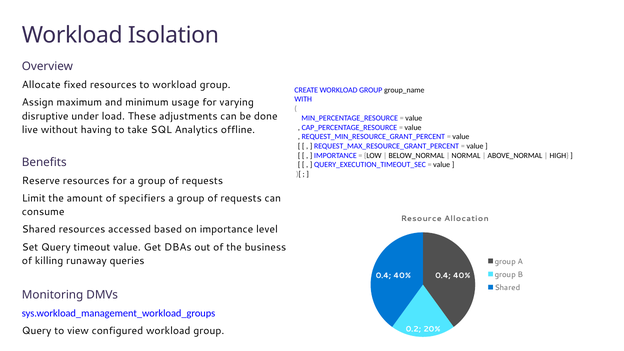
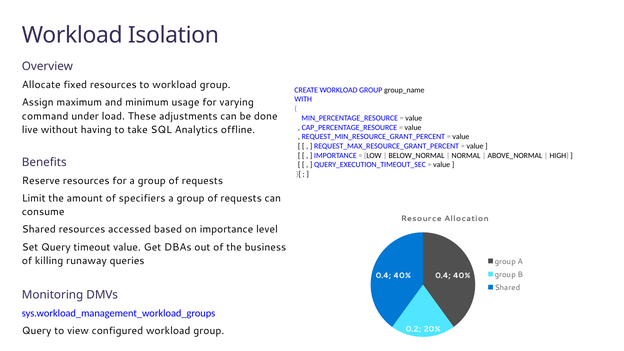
disruptive: disruptive -> command (45, 116)
